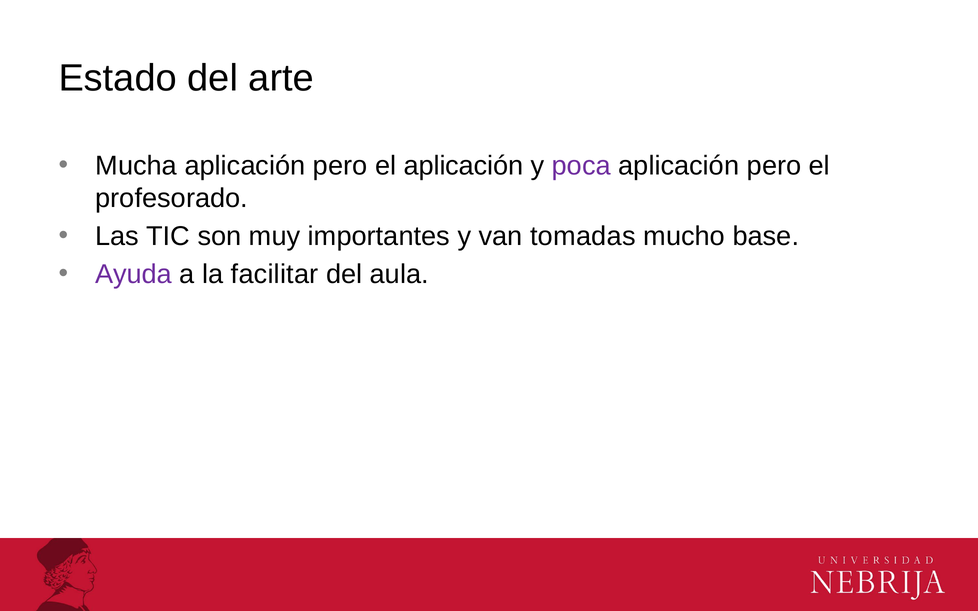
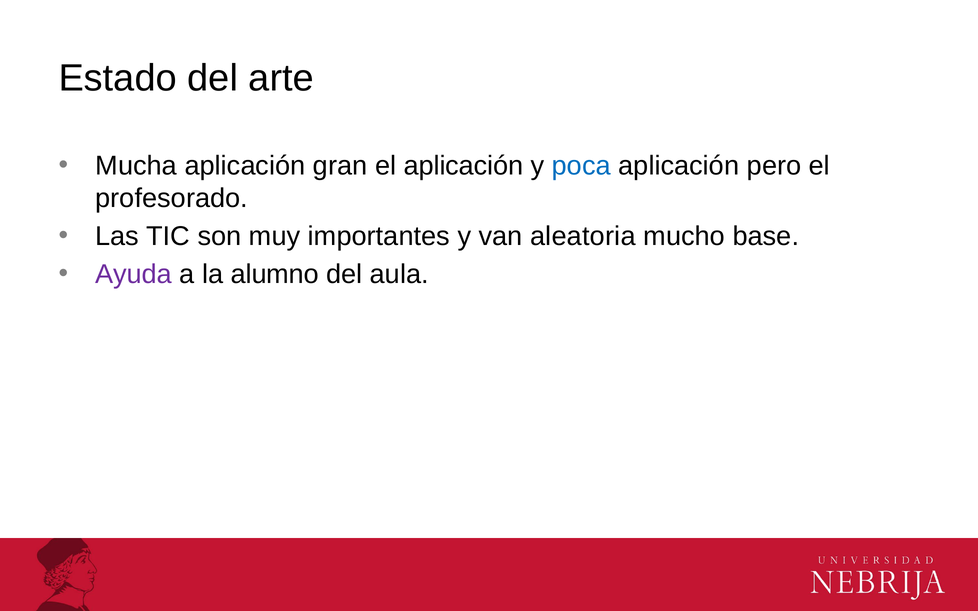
Mucha aplicación pero: pero -> gran (340, 166)
poca colour: purple -> blue (581, 166)
tomadas: tomadas -> aleatoria (583, 236)
facilitar: facilitar -> alumno (275, 274)
